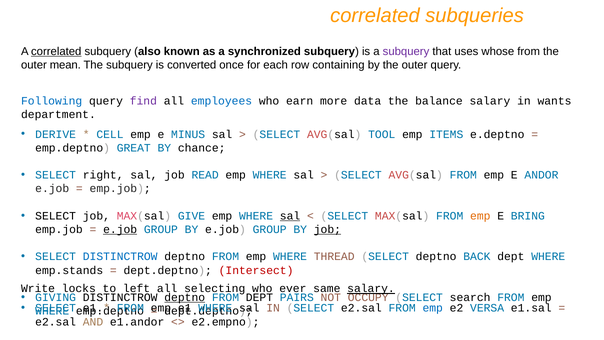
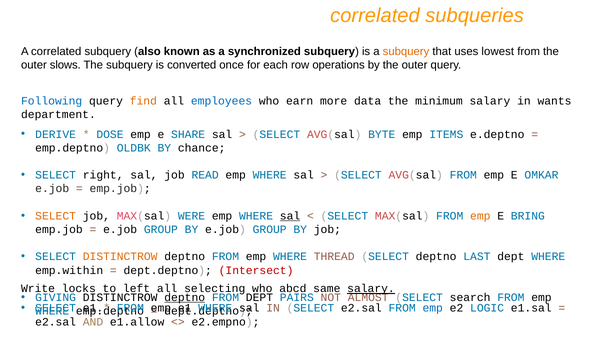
correlated underline: present -> none (56, 51)
subquery colour: purple -> orange (406, 51)
whose: whose -> lowest (498, 51)
mean: mean -> slows (65, 65)
containing: containing -> operations (339, 65)
find colour: purple -> orange (143, 101)
balance: balance -> minimum (439, 101)
CELL: CELL -> DOSE (110, 134)
MINUS: MINUS -> SHARE (188, 134)
TOOL: TOOL -> BYTE (382, 134)
GREAT: GREAT -> OLDBK (134, 148)
ANDOR: ANDOR -> OMKAR (541, 175)
SELECT colour: black -> orange (56, 216)
GIVE: GIVE -> WERE (192, 216)
e.job underline: present -> none (120, 229)
job underline: present -> none (327, 229)
DISTINCTROW colour: blue -> orange (120, 257)
BACK: BACK -> LAST (477, 257)
emp.stands: emp.stands -> emp.within (69, 270)
ever: ever -> abcd (293, 288)
OCCUPY: OCCUPY -> ALMOST (368, 297)
VERSA: VERSA -> LOGIC (487, 308)
e1.andor: e1.andor -> e1.allow (137, 322)
